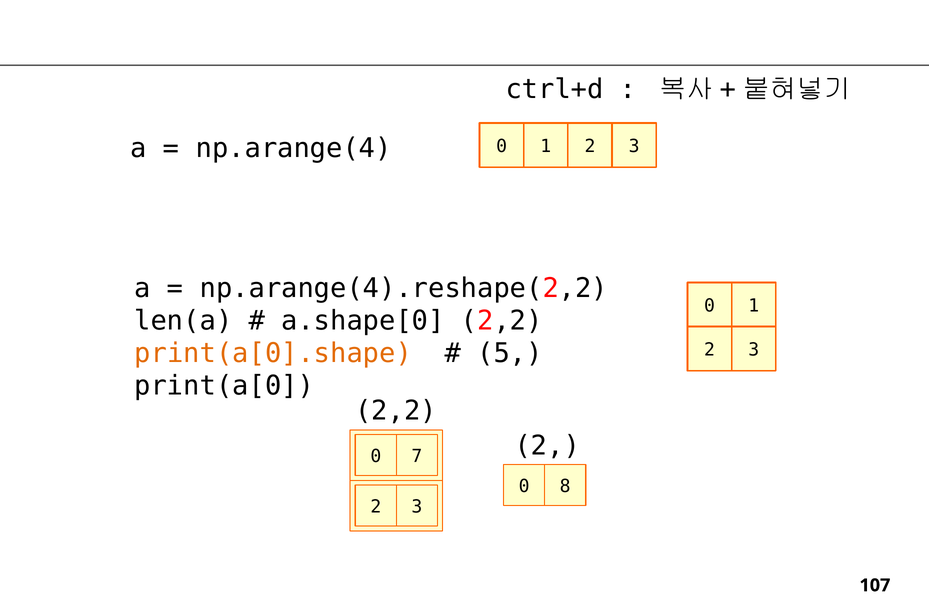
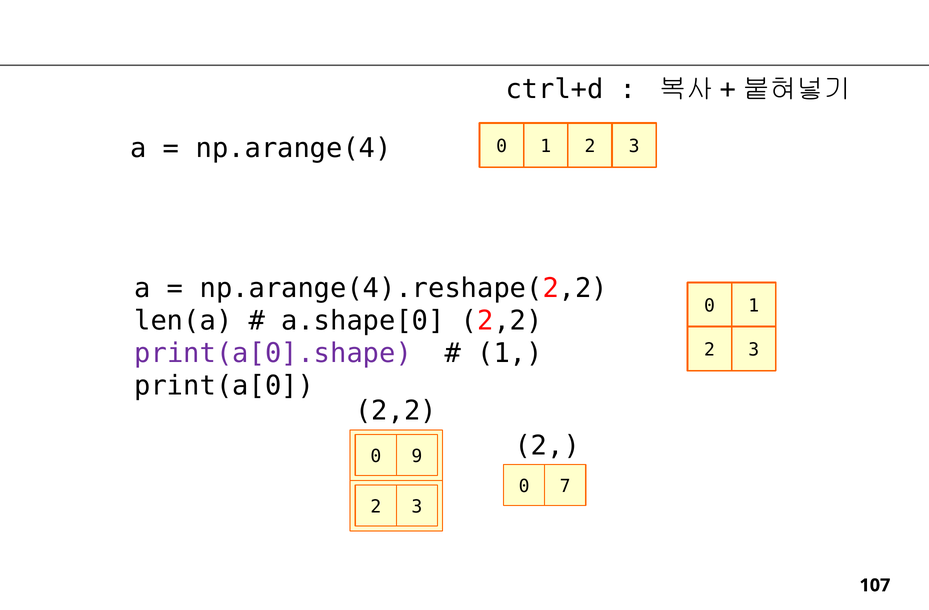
print(a[0].shape colour: orange -> purple (273, 354)
5: 5 -> 1 (510, 354)
7: 7 -> 9 (417, 457)
8: 8 -> 7 (565, 486)
